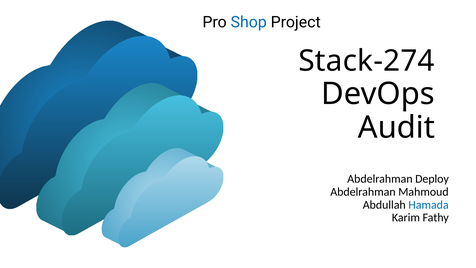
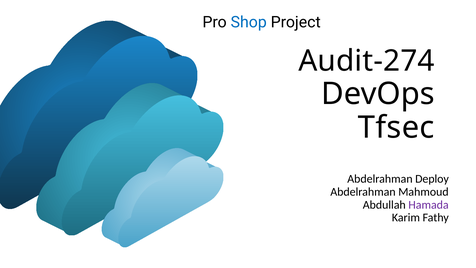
Stack-274: Stack-274 -> Audit-274 (367, 61)
Audit: Audit -> Tfsec (396, 127)
Hamada colour: blue -> purple (429, 205)
